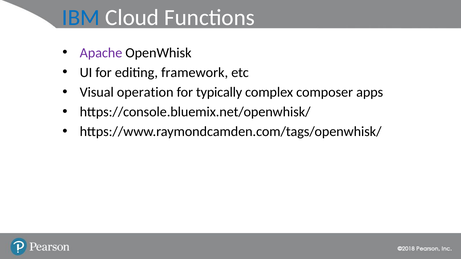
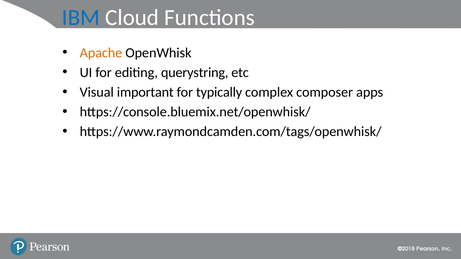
Apache colour: purple -> orange (101, 53)
framework: framework -> querystring (195, 73)
operation: operation -> important (145, 92)
